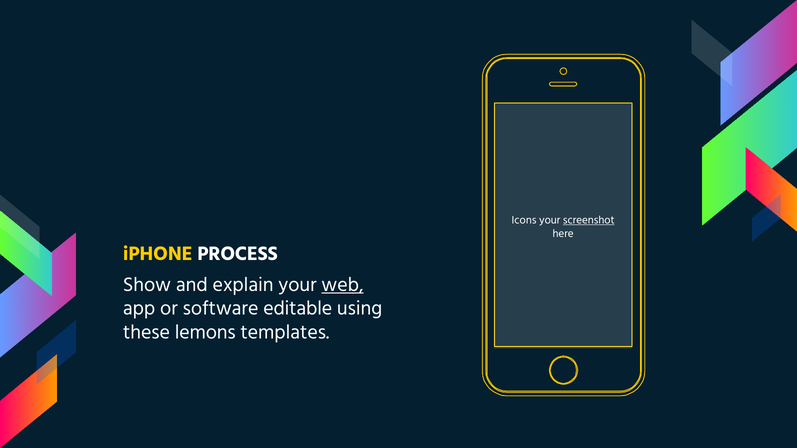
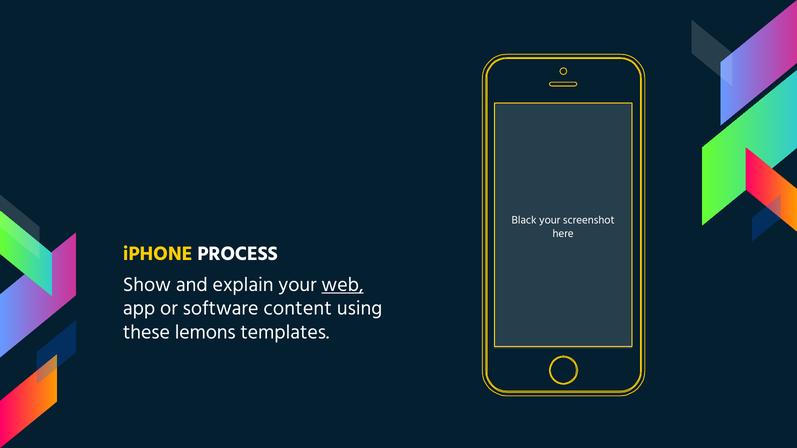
Icons: Icons -> Black (524, 220)
screenshot underline: present -> none (589, 220)
editable: editable -> content (298, 309)
